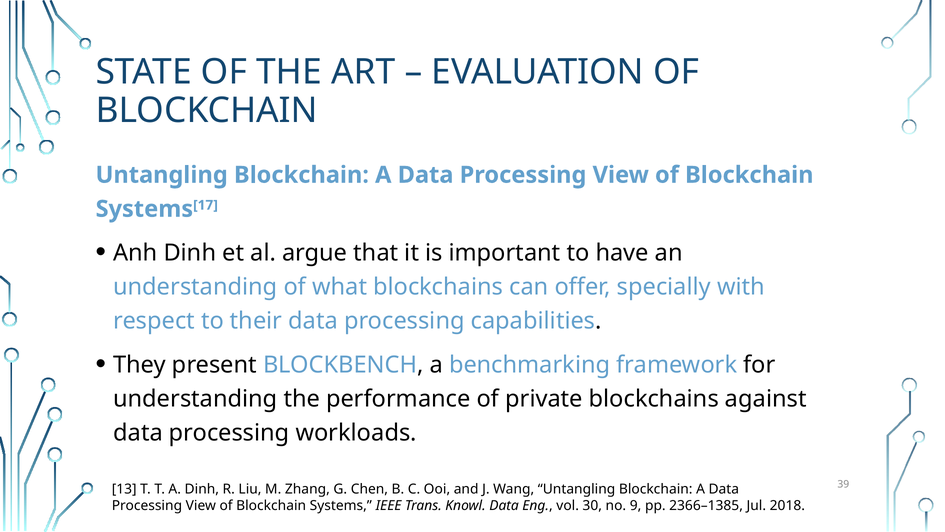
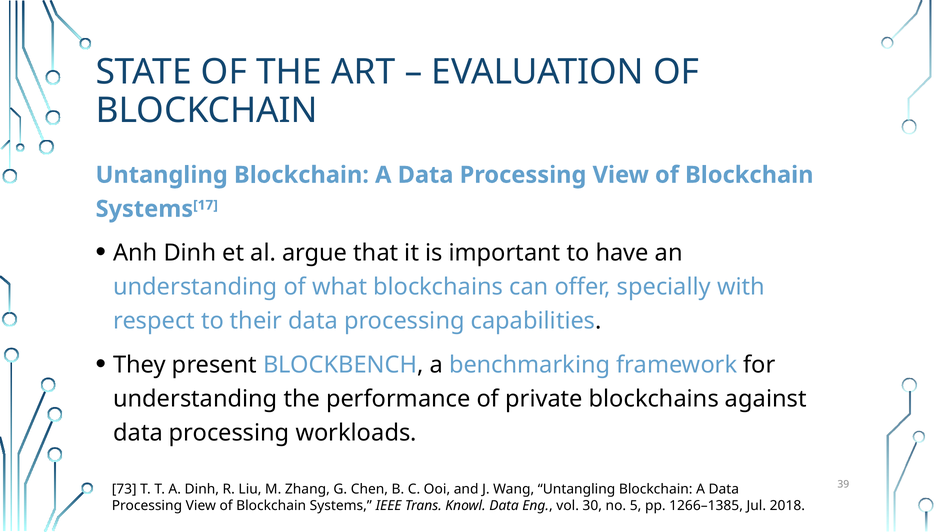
13: 13 -> 73 (124, 489)
9: 9 -> 5 (636, 505)
2366–1385: 2366–1385 -> 1266–1385 (706, 505)
